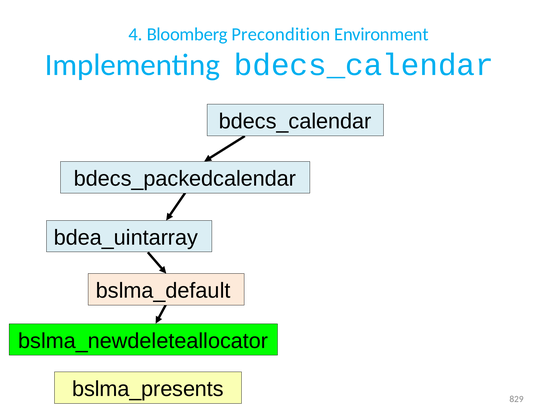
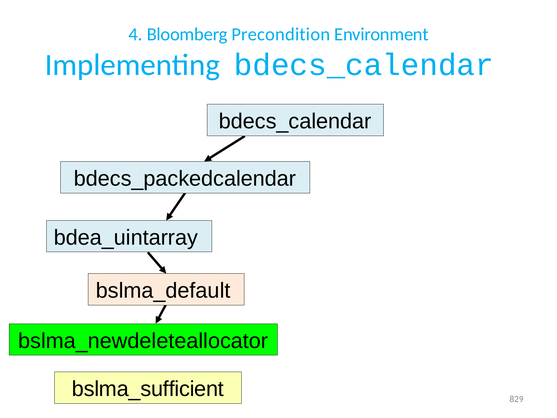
bslma_presents: bslma_presents -> bslma_sufficient (148, 389)
